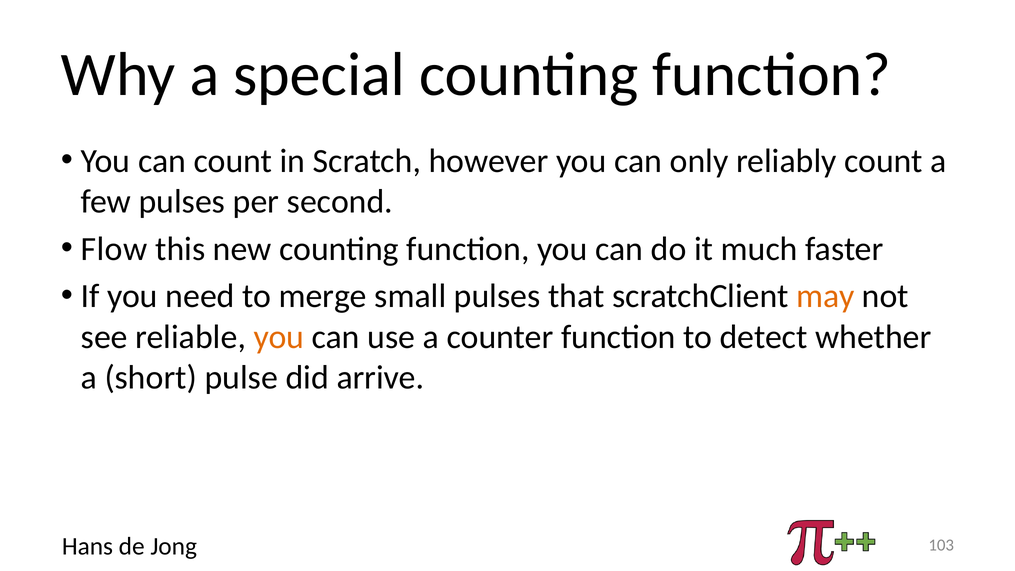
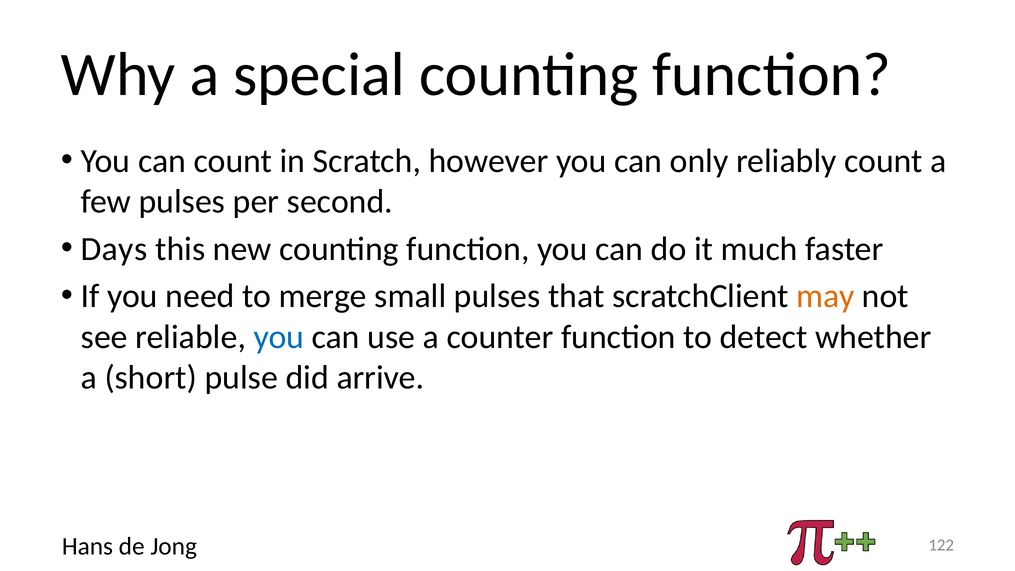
Flow: Flow -> Days (114, 249)
you colour: orange -> blue (279, 337)
103: 103 -> 122 (941, 545)
